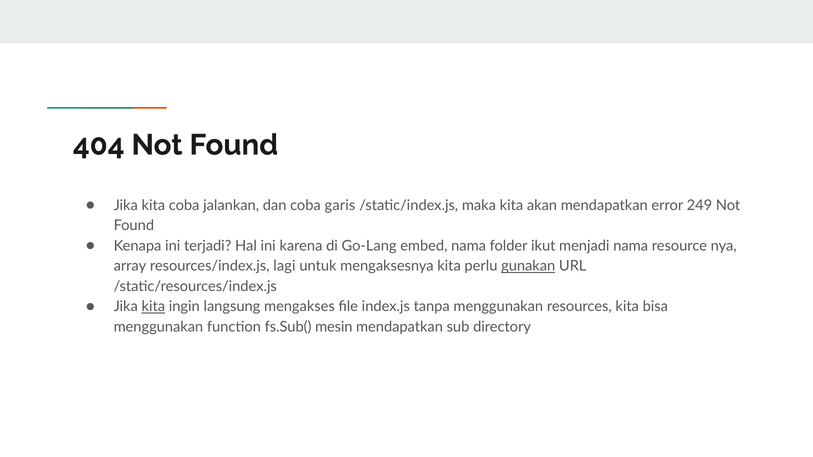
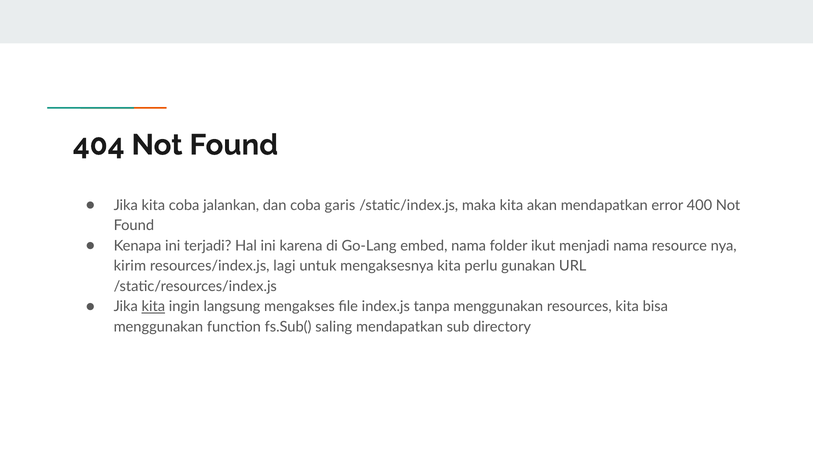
249: 249 -> 400 (699, 205)
array: array -> kirim (130, 266)
gunakan underline: present -> none (528, 266)
mesin: mesin -> saling (334, 327)
